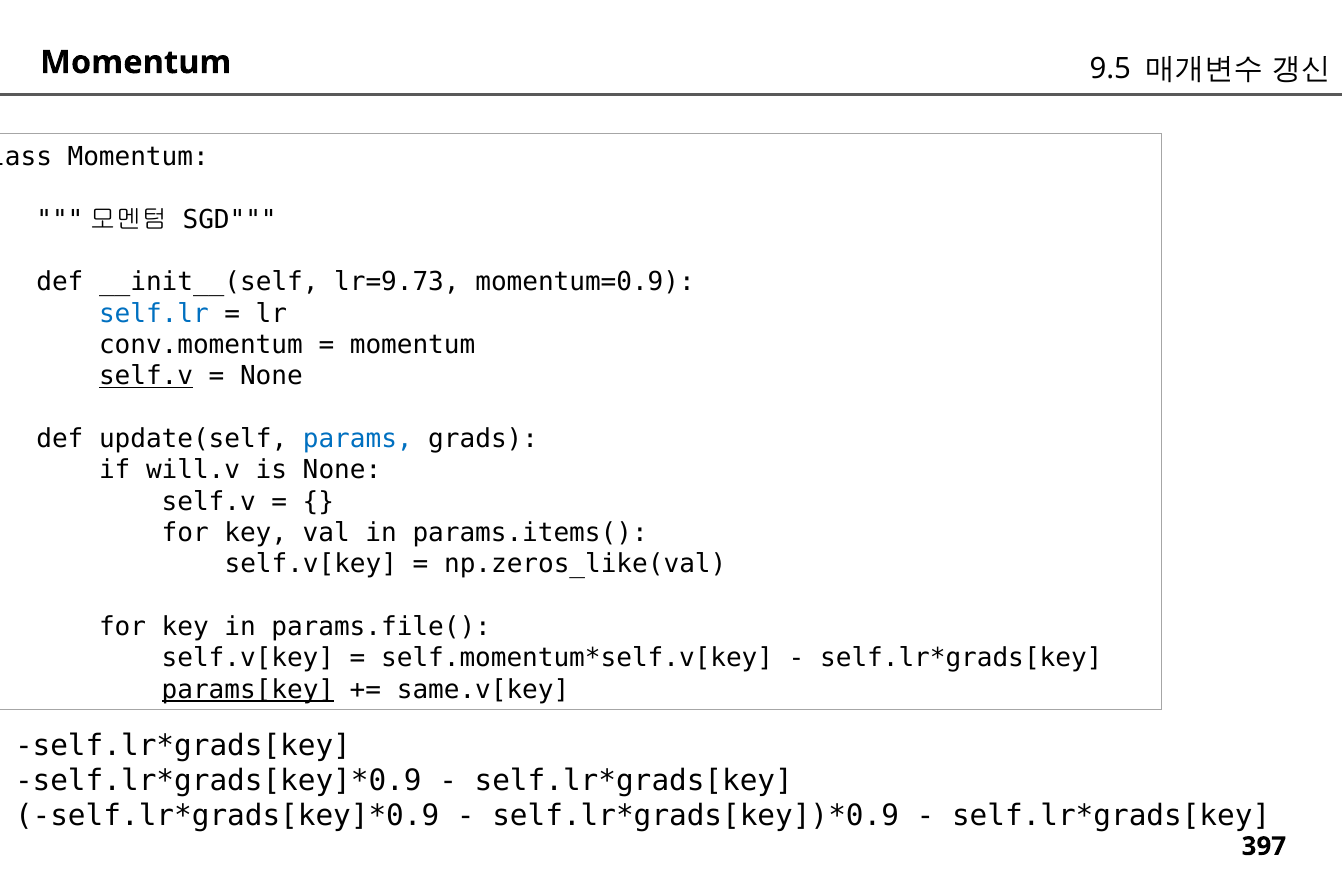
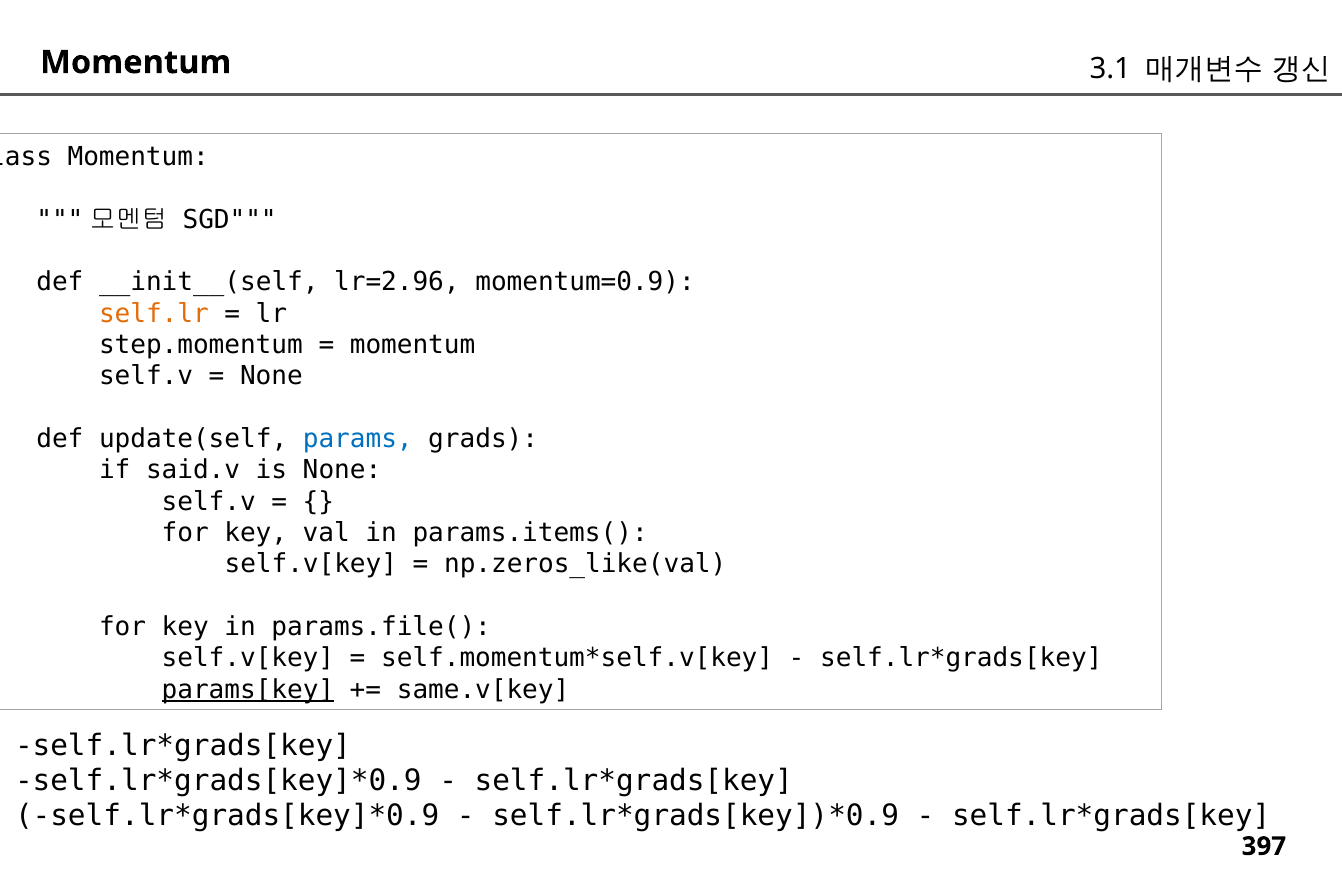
9.5: 9.5 -> 3.1 (1110, 69)
lr=9.73: lr=9.73 -> lr=2.96 (397, 282)
self.lr colour: blue -> orange (154, 313)
conv.momentum: conv.momentum -> step.momentum (201, 345)
self.v underline: present -> none (146, 376)
will.v: will.v -> said.v (193, 470)
